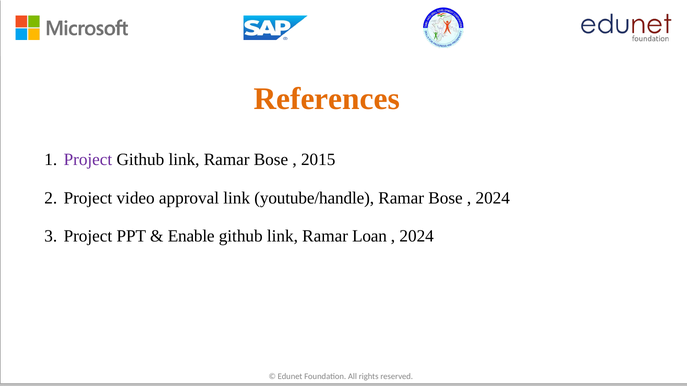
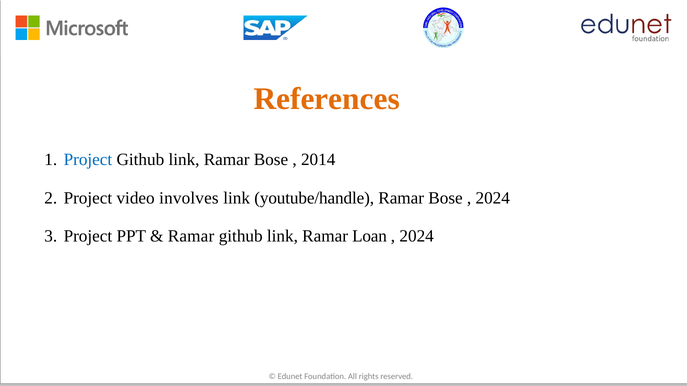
Project colour: purple -> blue (88, 160)
2015: 2015 -> 2014 (318, 160)
approval: approval -> involves (189, 198)
Enable: Enable -> Ramar (191, 236)
